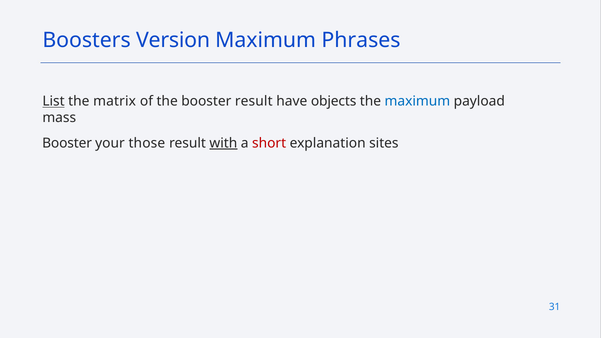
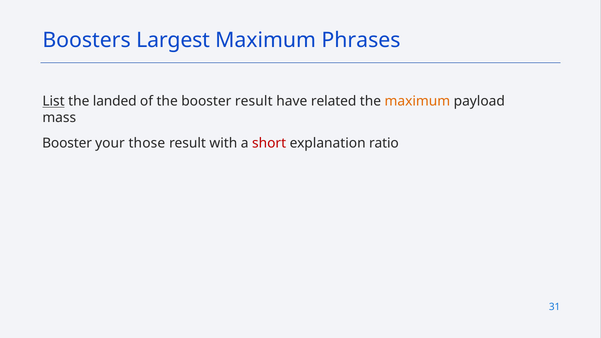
Version: Version -> Largest (173, 40)
matrix: matrix -> landed (115, 101)
objects: objects -> related (334, 101)
maximum colour: blue -> orange (417, 101)
with underline: present -> none (223, 143)
sites: sites -> ratio (384, 143)
